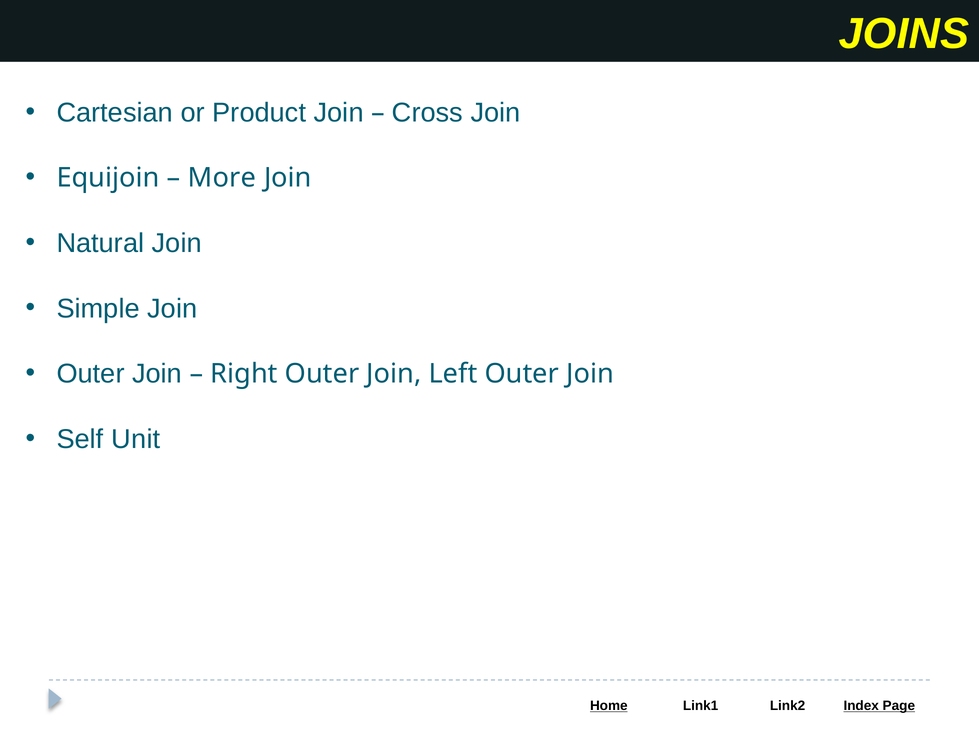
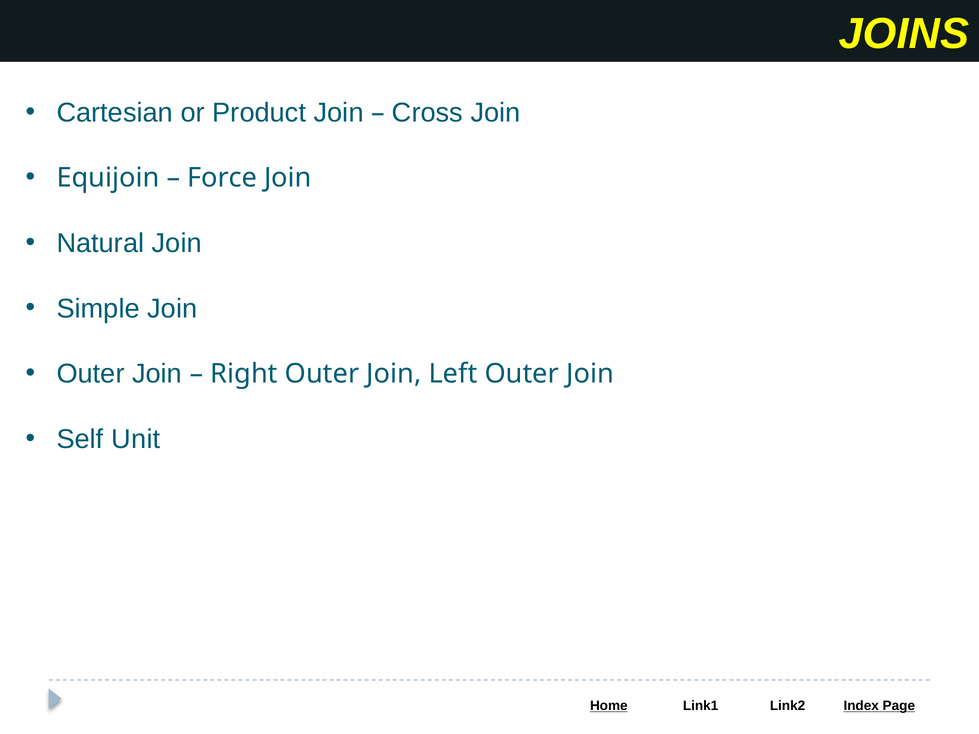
More: More -> Force (222, 178)
